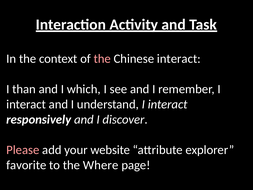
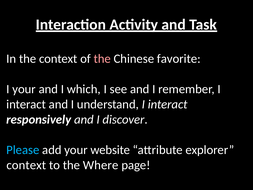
Chinese interact: interact -> favorite (179, 59)
I than: than -> your (24, 89)
Please colour: pink -> light blue (23, 150)
favorite: favorite -> context (26, 165)
